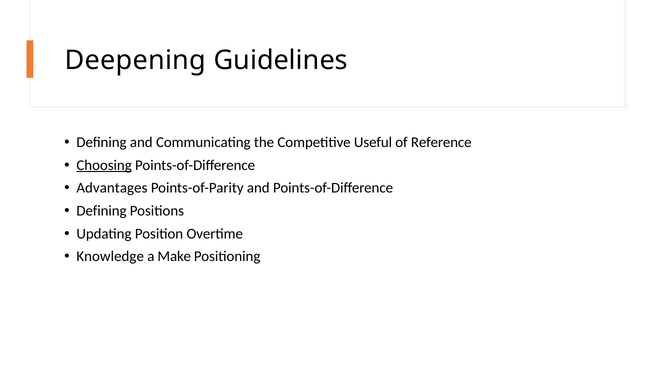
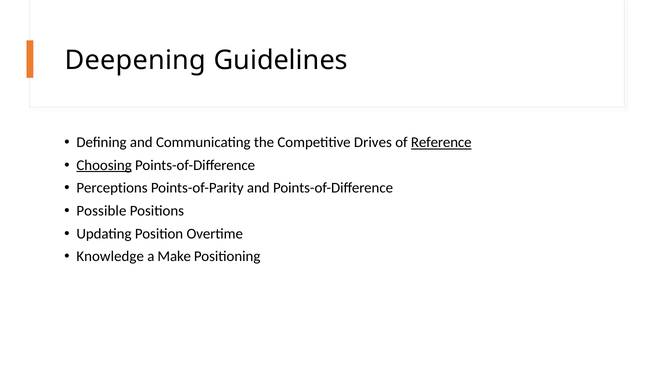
Useful: Useful -> Drives (373, 142)
Reference underline: none -> present (441, 142)
Advantages: Advantages -> Perceptions (112, 188)
Defining: Defining -> Possible (101, 211)
